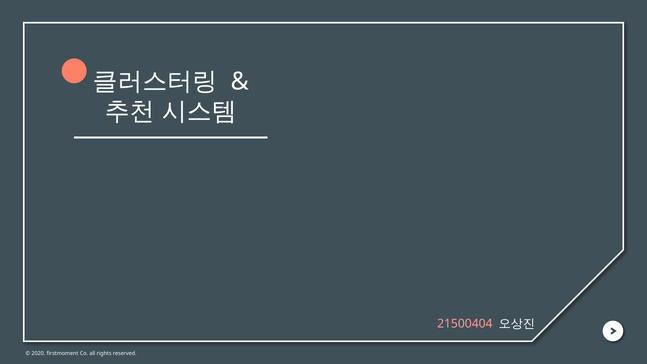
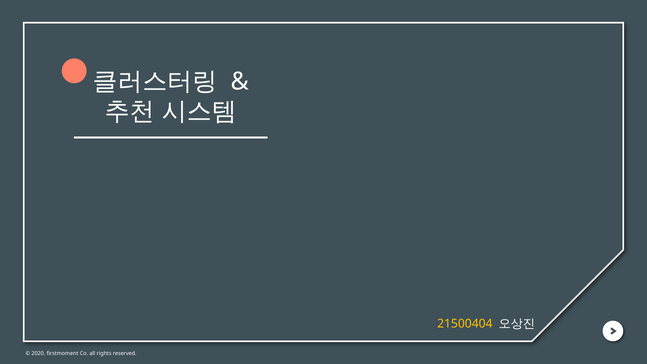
21500404 colour: pink -> yellow (465, 324)
